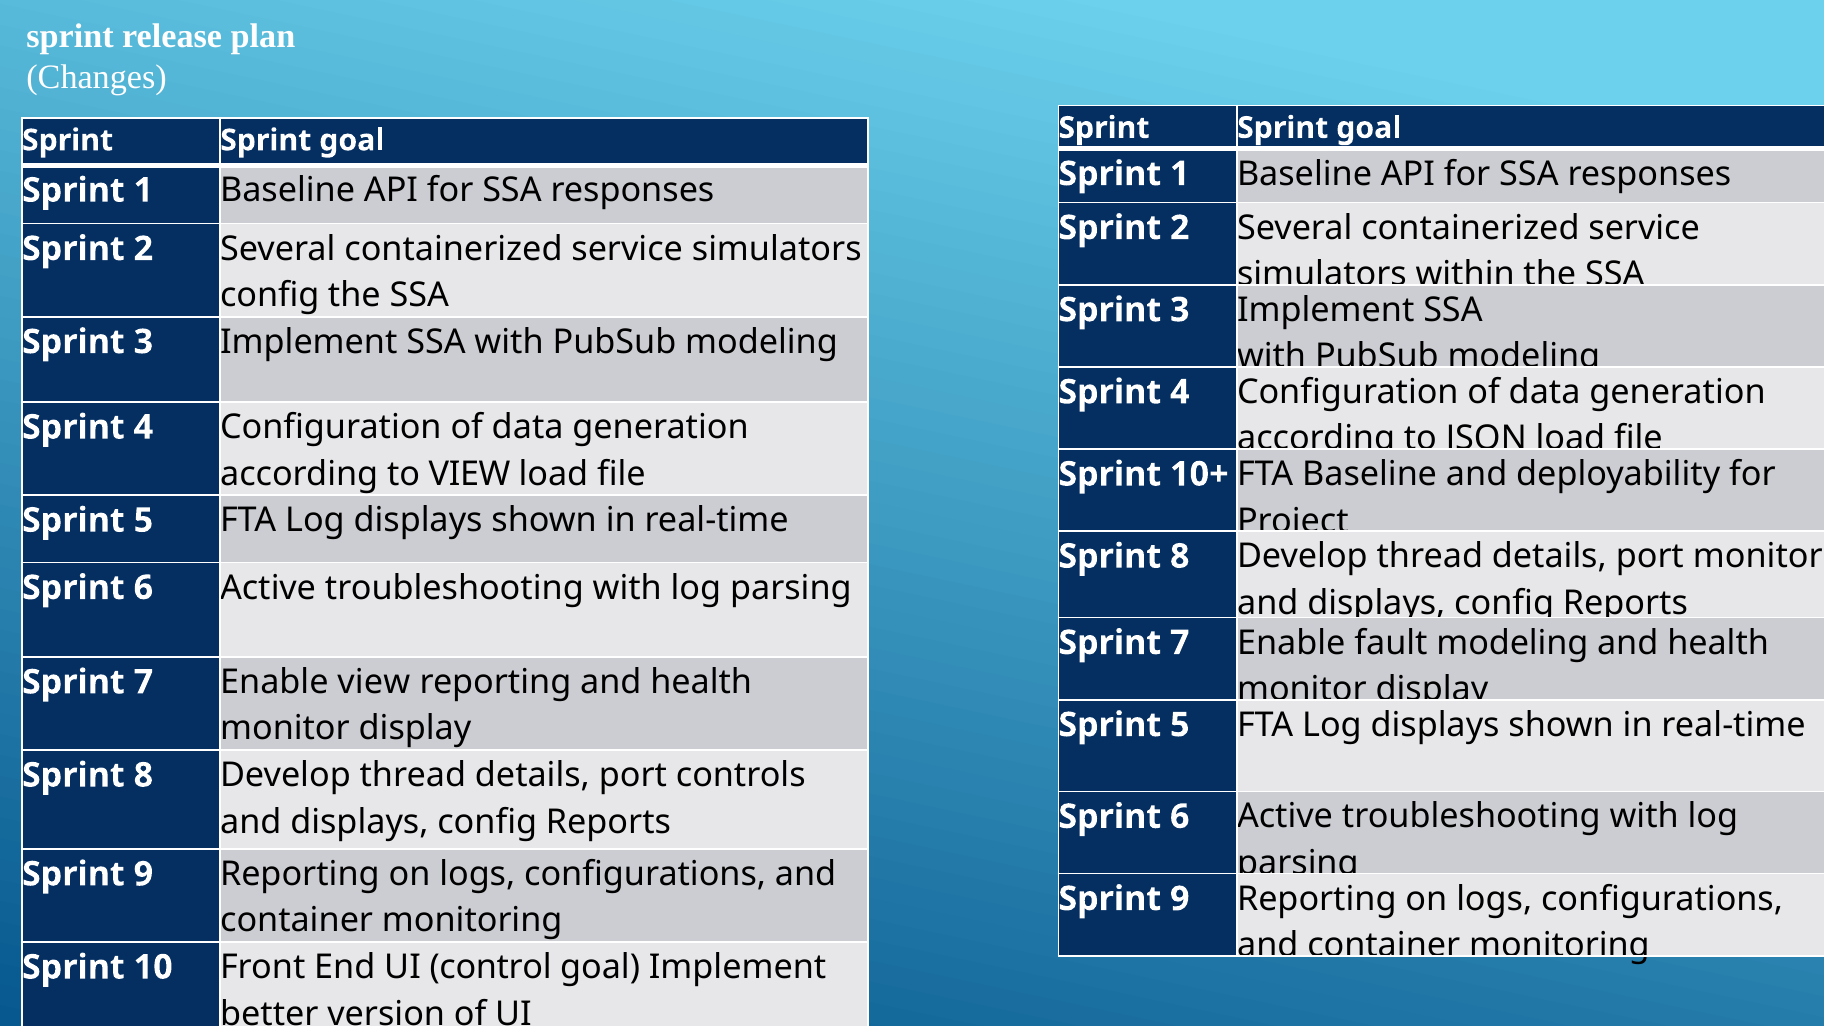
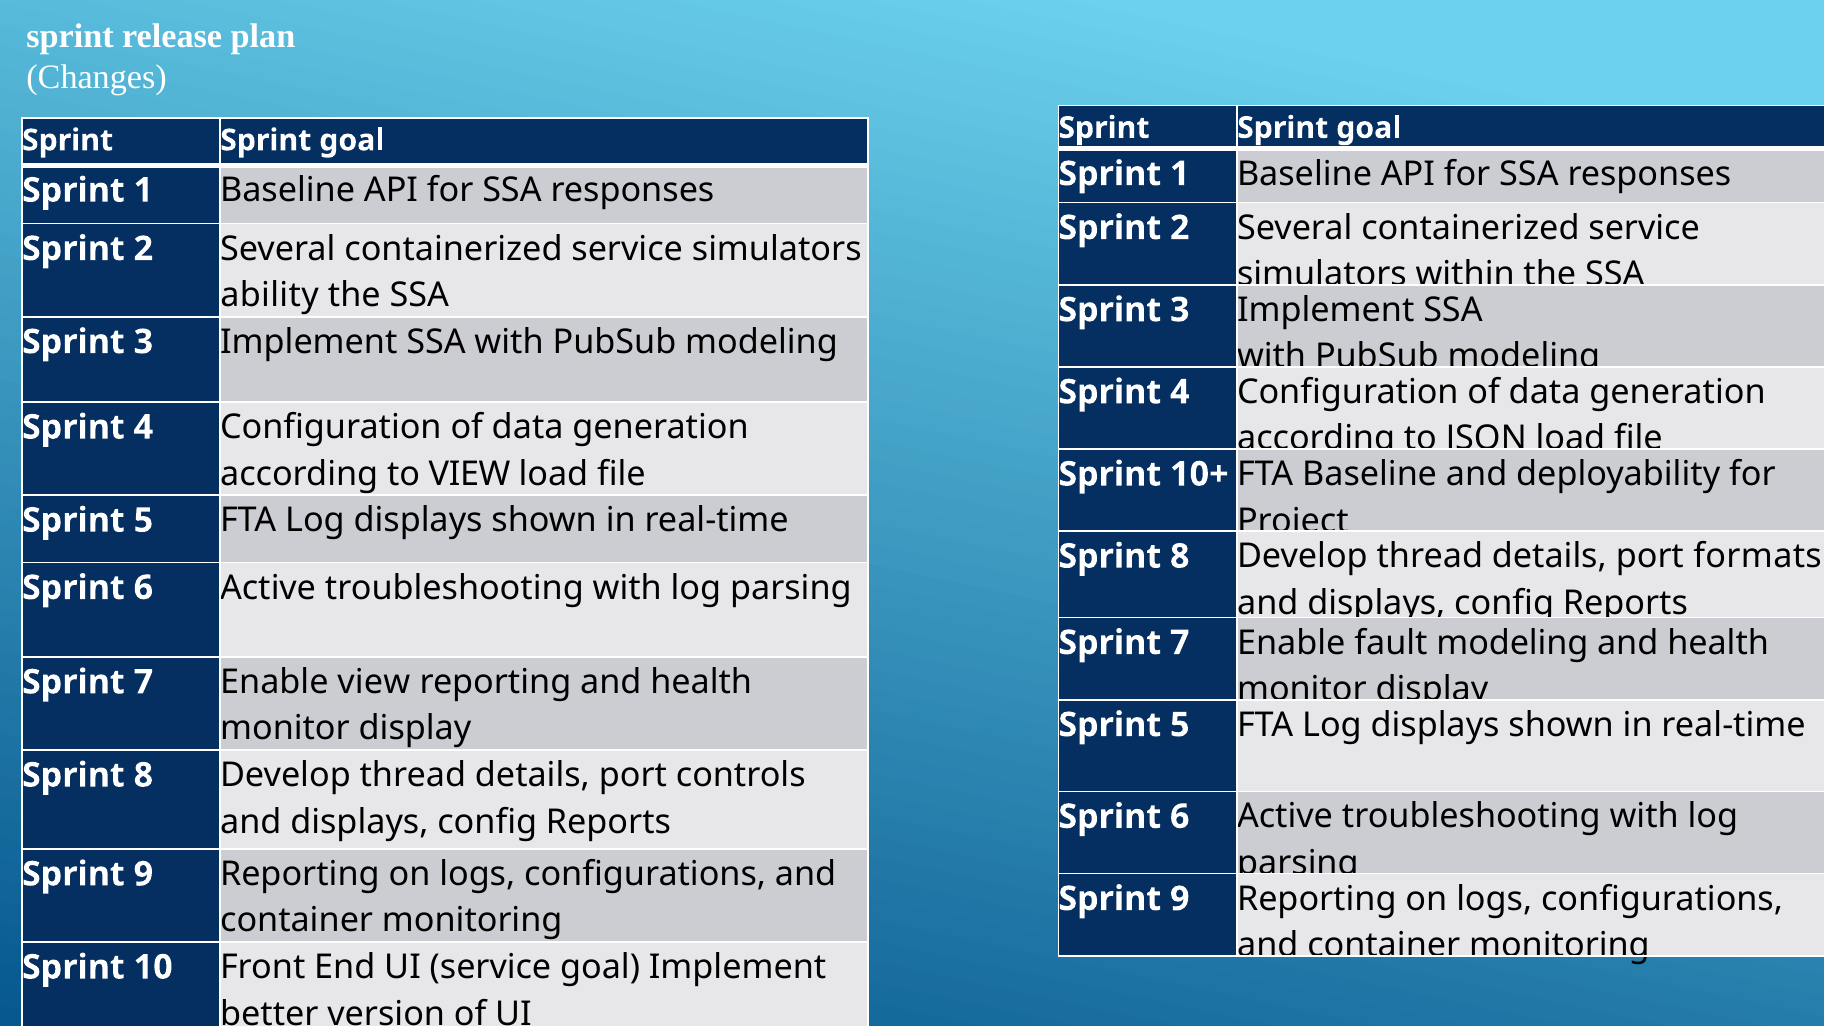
config: config -> ability (270, 295)
port monitor: monitor -> formats (1758, 556)
UI control: control -> service (490, 967)
